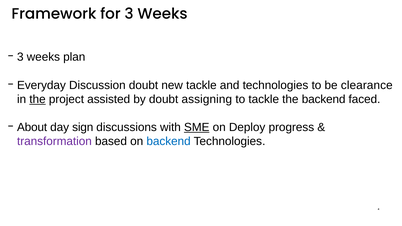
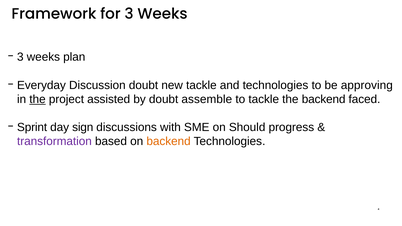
clearance: clearance -> approving (367, 85)
assigning: assigning -> assemble (207, 99)
About: About -> Sprint (32, 127)
SME underline: present -> none (197, 127)
Deploy: Deploy -> Should (247, 127)
backend colour: blue -> orange (169, 142)
